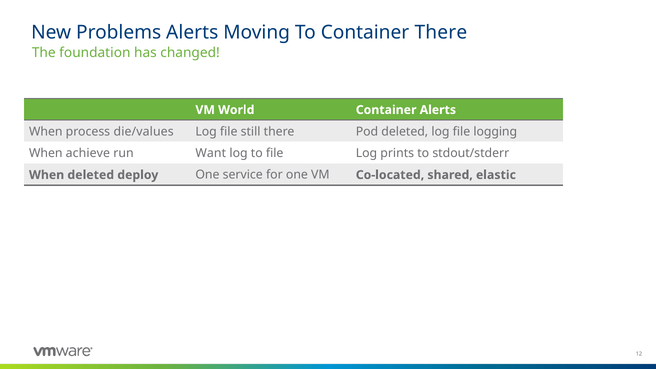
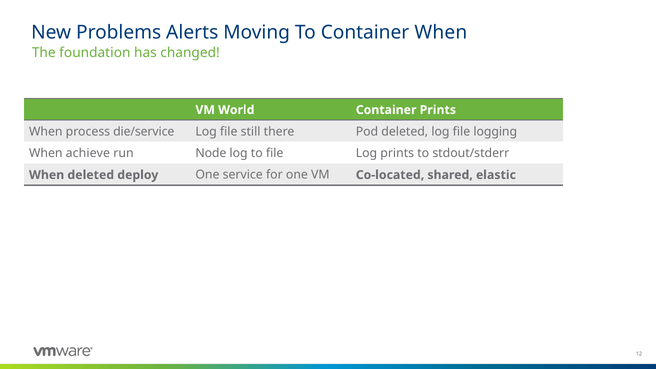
Container There: There -> When (441, 32)
Container Alerts: Alerts -> Prints (438, 110)
die/values: die/values -> die/service (144, 132)
Want: Want -> Node (211, 153)
